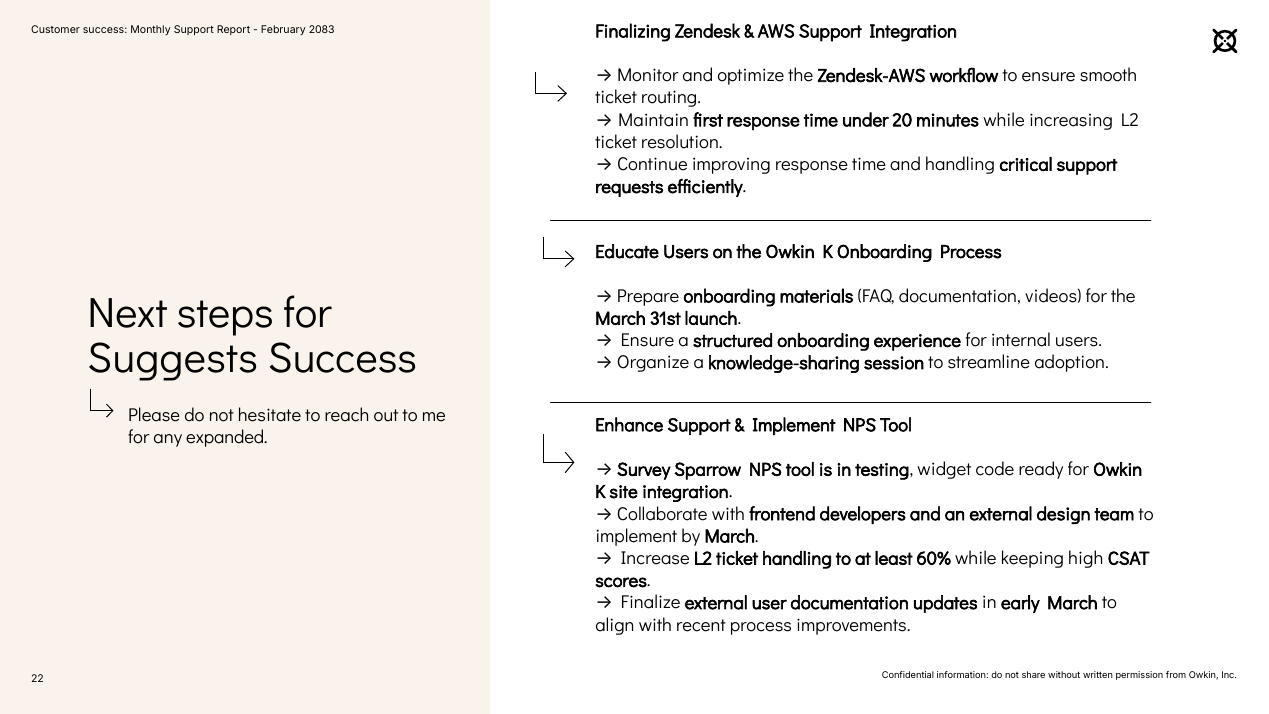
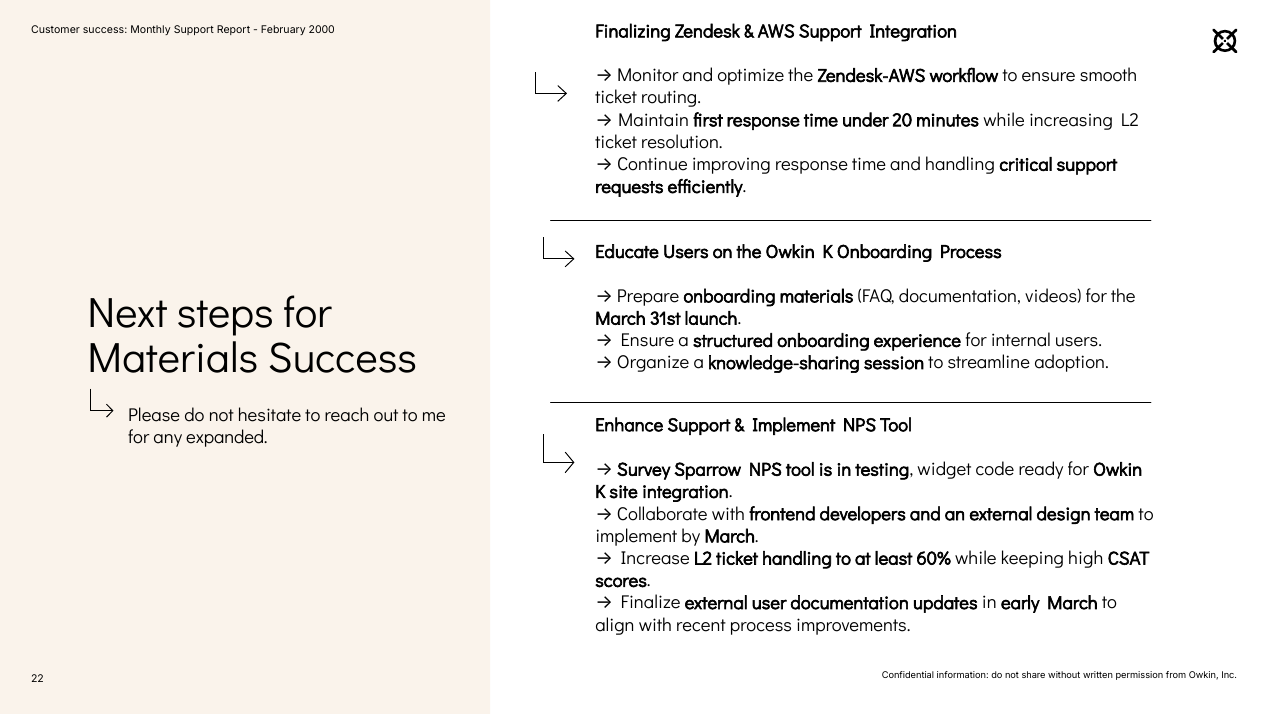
2083: 2083 -> 2000 (322, 30)
Suggests: Suggests -> Materials (173, 359)
